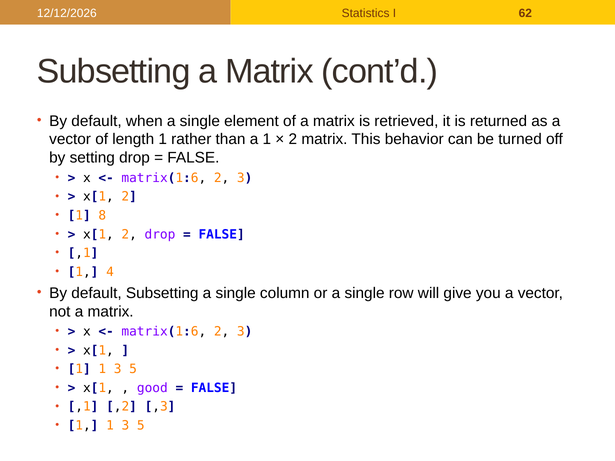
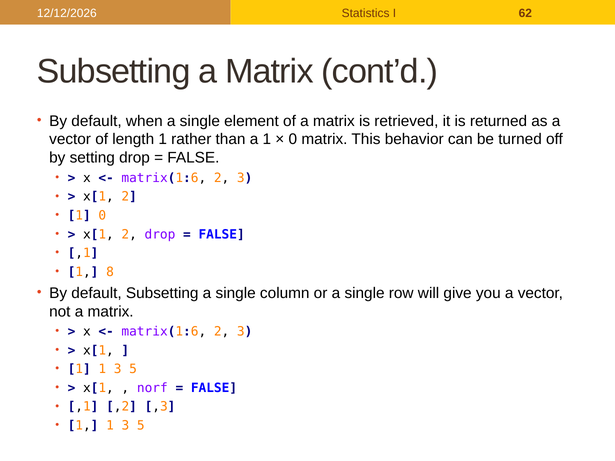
2: 2 -> 0 (293, 139)
1 8: 8 -> 0 (102, 216)
4: 4 -> 8 (110, 272)
good: good -> norf (152, 388)
